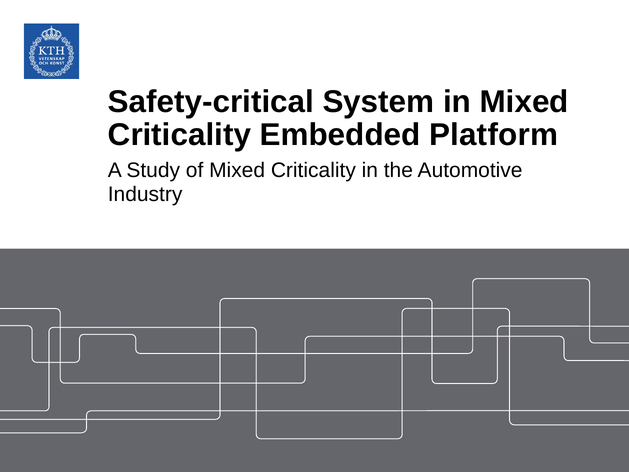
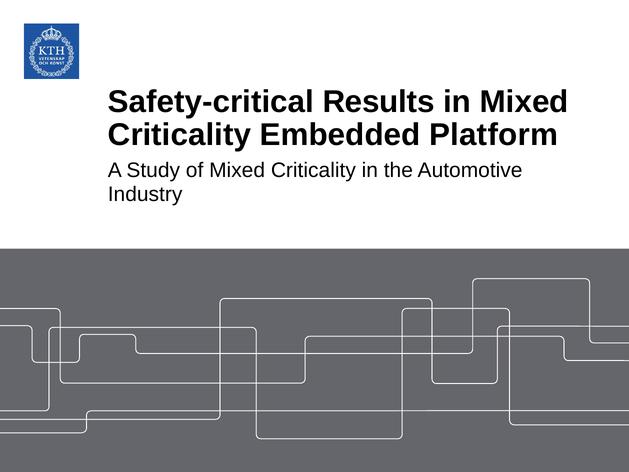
System: System -> Results (379, 102)
